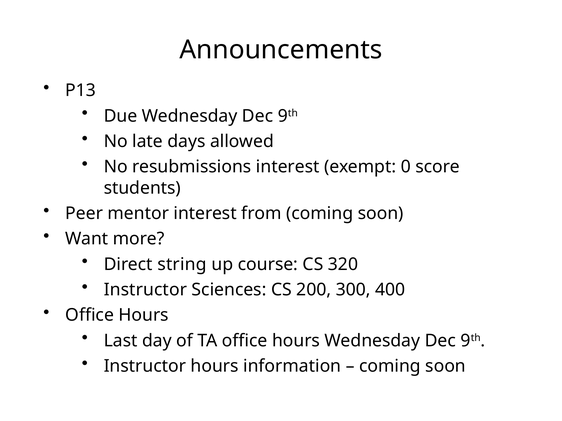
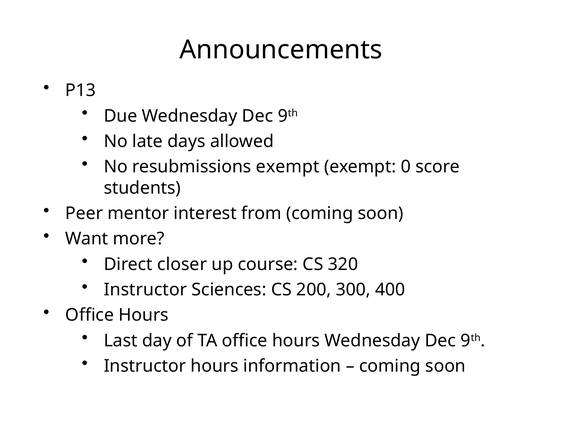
resubmissions interest: interest -> exempt (288, 167)
string: string -> closer (182, 265)
